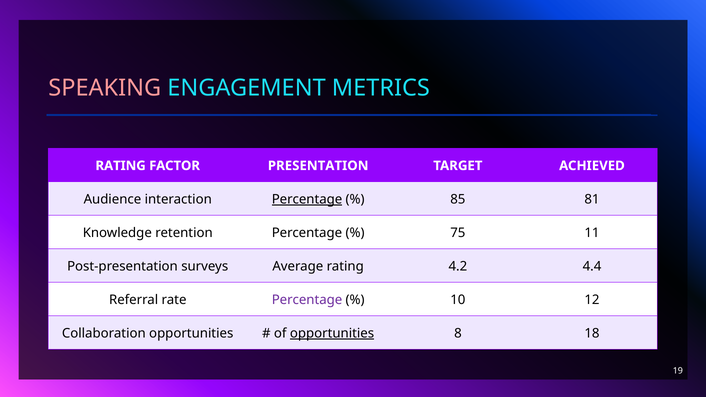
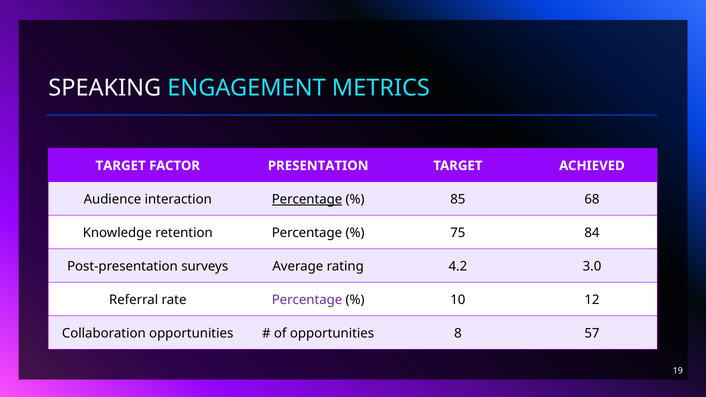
SPEAKING colour: pink -> white (105, 88)
RATING: RATING -> TARGET (121, 166)
81: 81 -> 68 (592, 199)
11: 11 -> 84 (592, 233)
4.4: 4.4 -> 3.0 (592, 266)
opportunities underline: present -> none (332, 333)
18: 18 -> 57 (592, 333)
